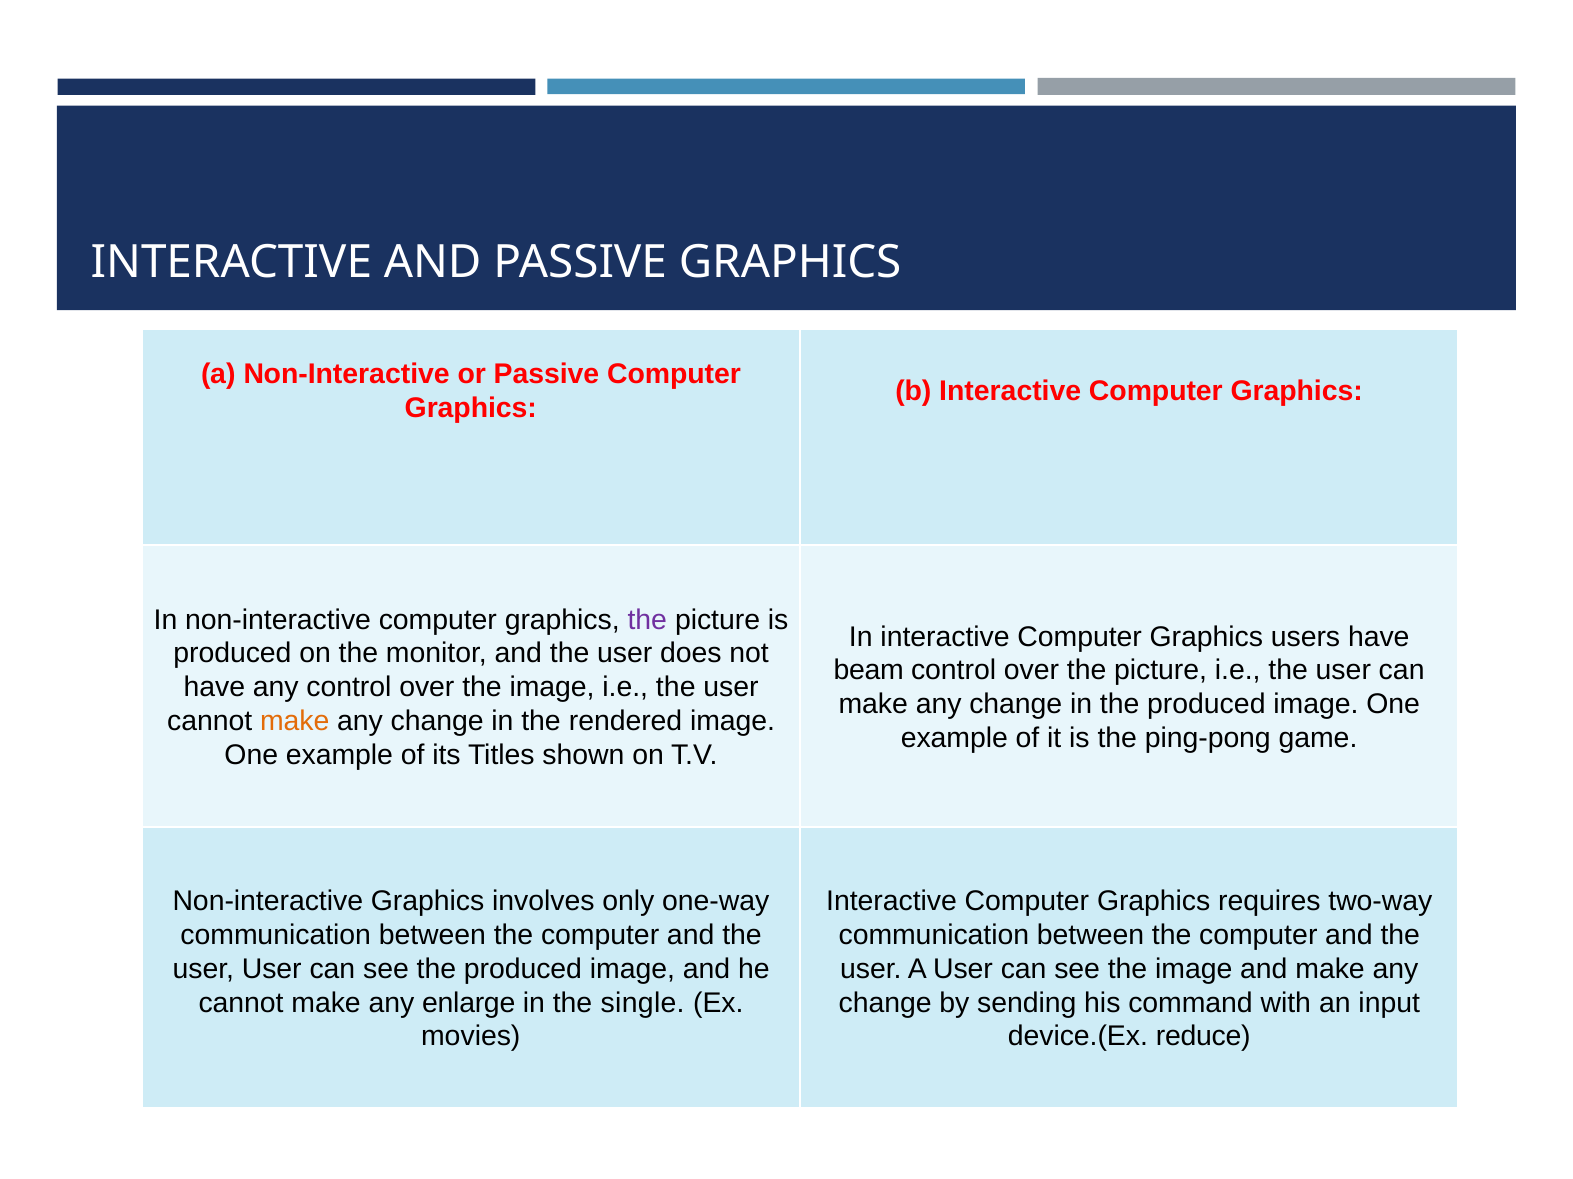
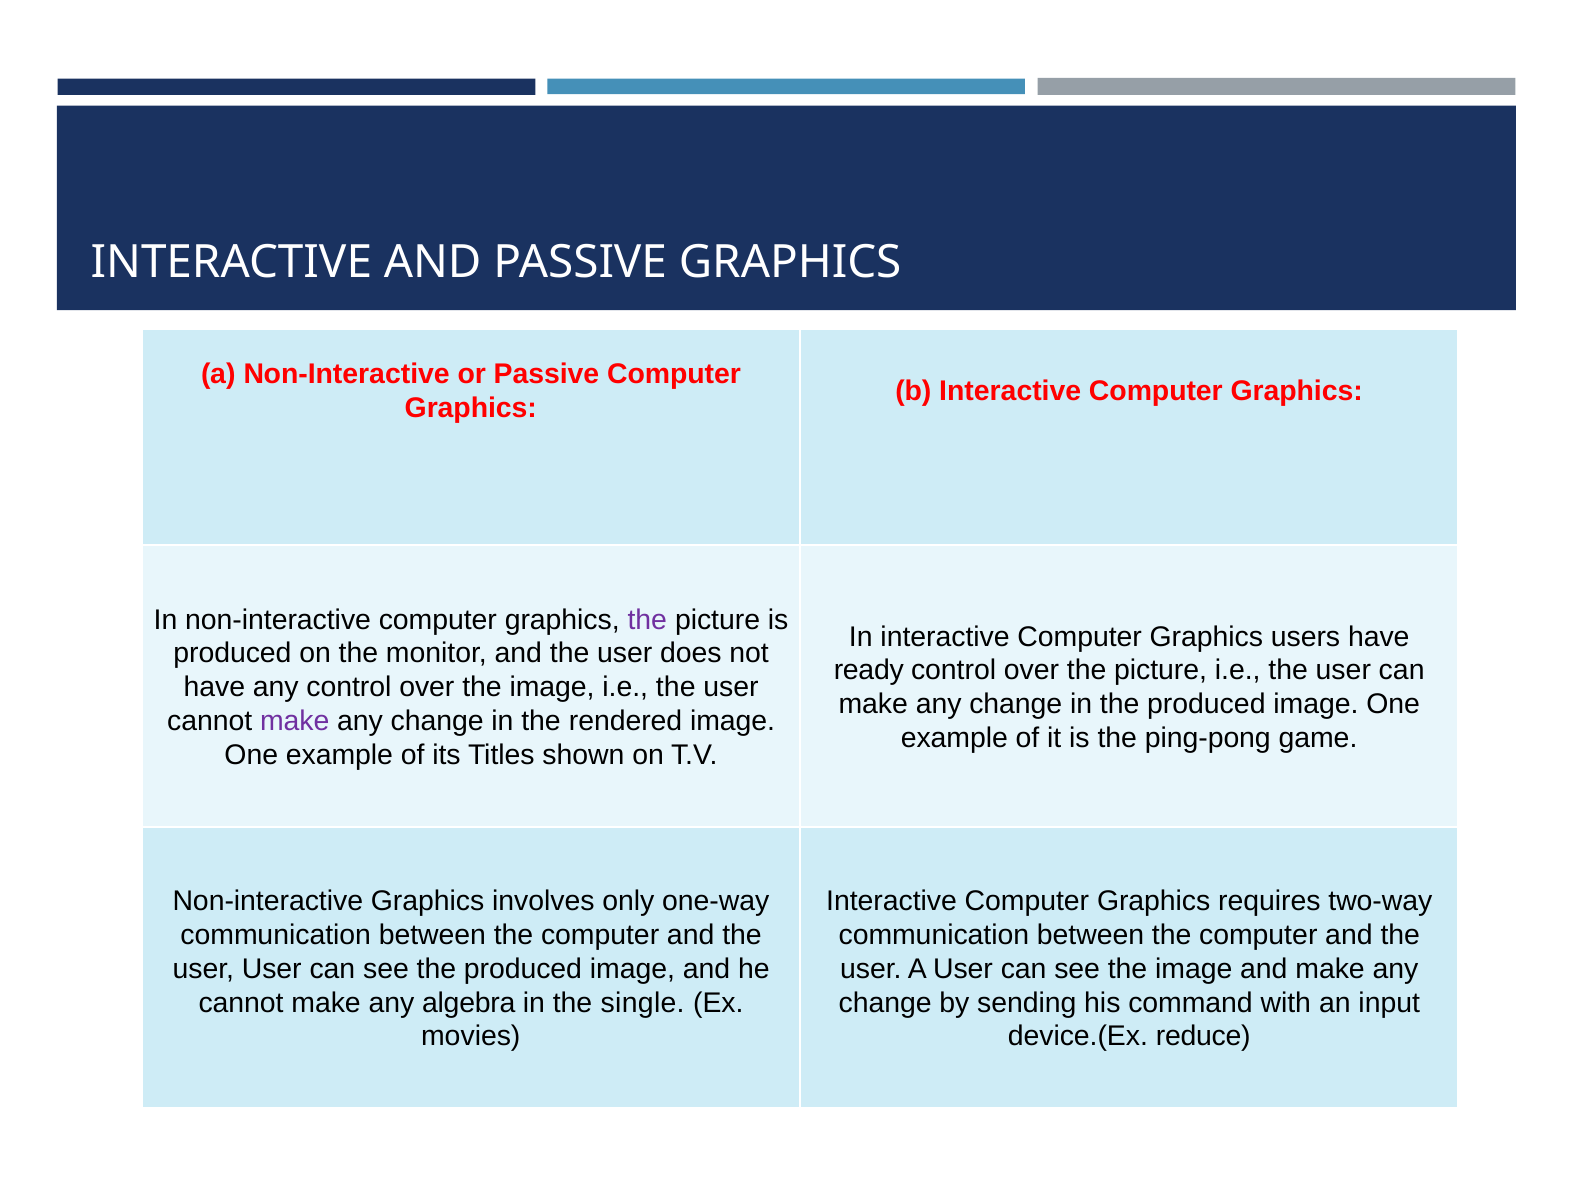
beam: beam -> ready (869, 671)
make colour: orange -> purple (295, 722)
enlarge: enlarge -> algebra (469, 1003)
